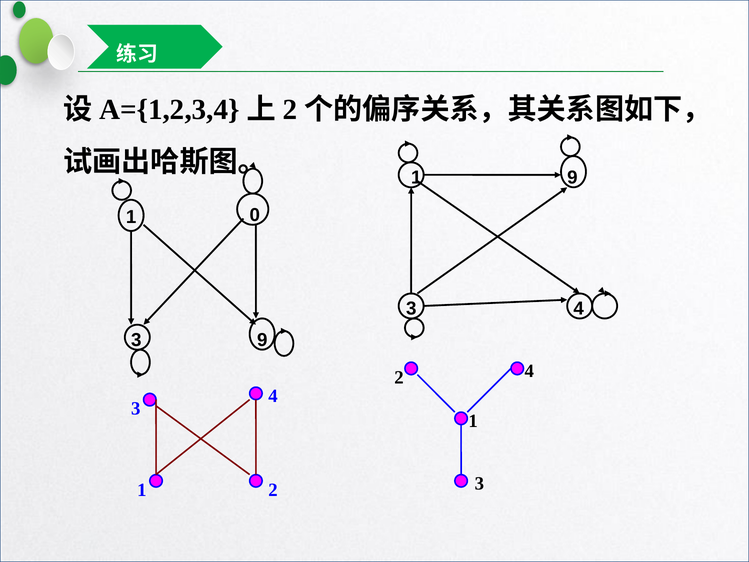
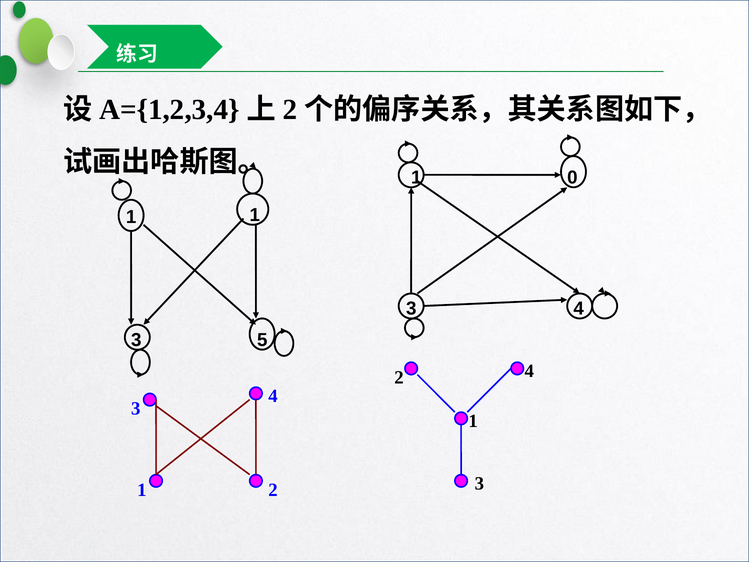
1 9: 9 -> 0 (572, 178)
1 0: 0 -> 1 (255, 215)
3 9: 9 -> 5 (262, 340)
